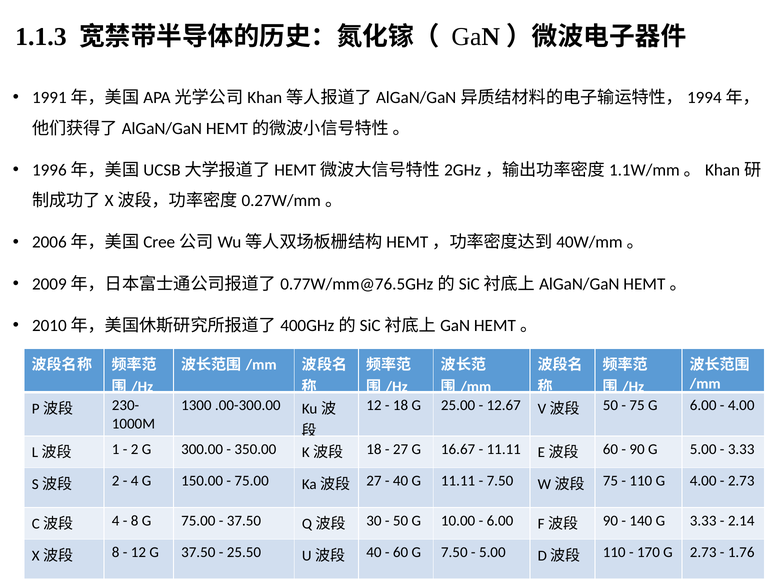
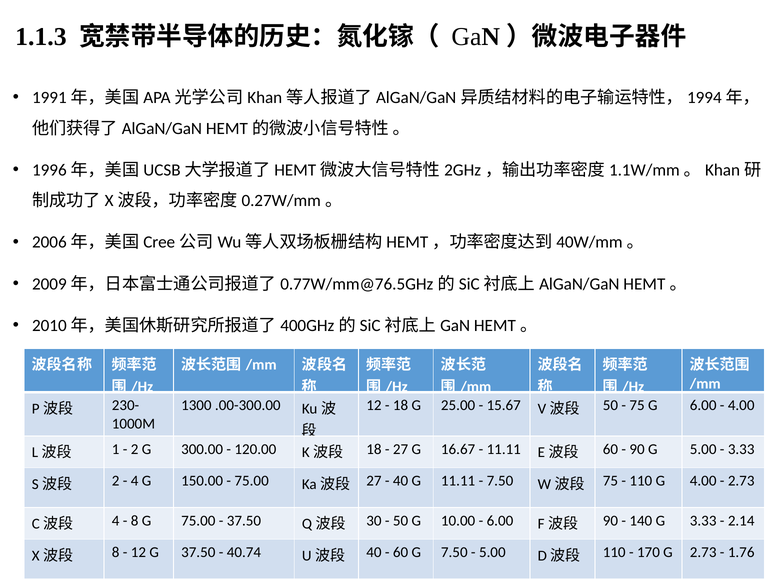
12.67: 12.67 -> 15.67 (504, 406)
350.00: 350.00 -> 120.00 (255, 449)
25.50: 25.50 -> 40.74 (244, 552)
